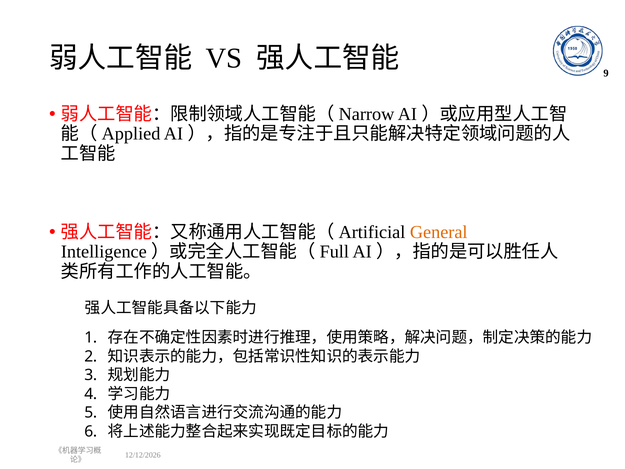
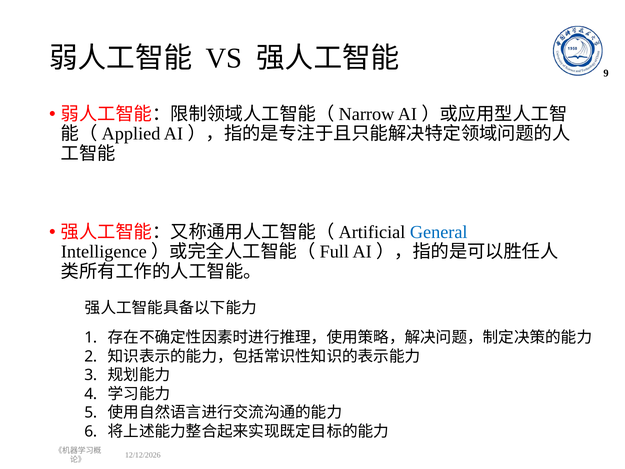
General colour: orange -> blue (439, 232)
